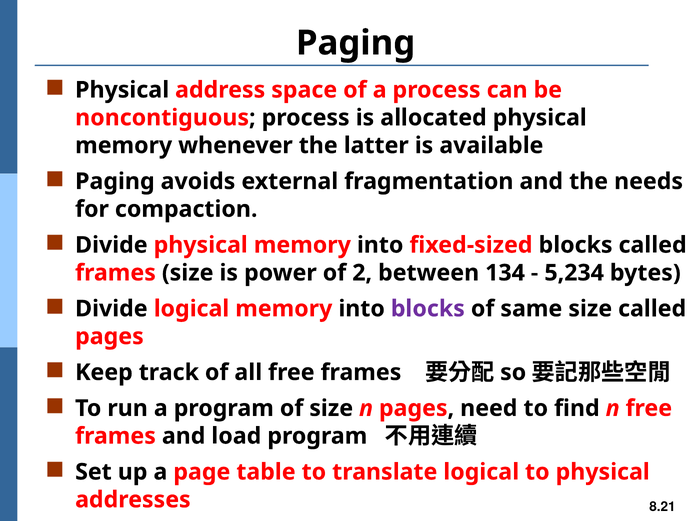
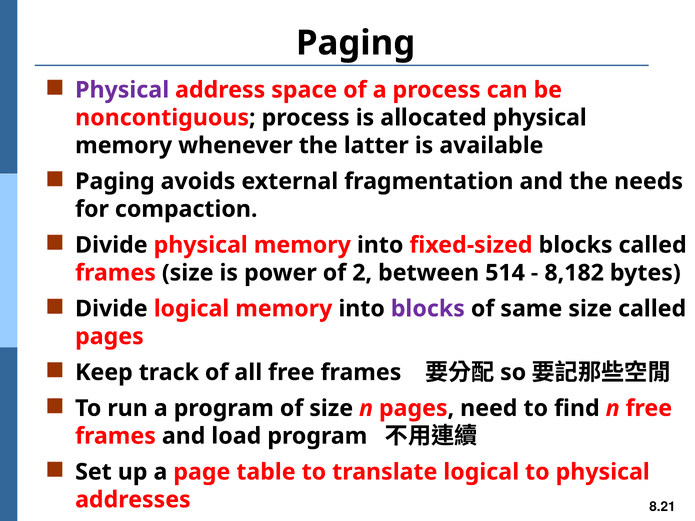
Physical colour: black -> purple (122, 90)
134: 134 -> 514 (505, 273)
5,234: 5,234 -> 8,182 (574, 273)
